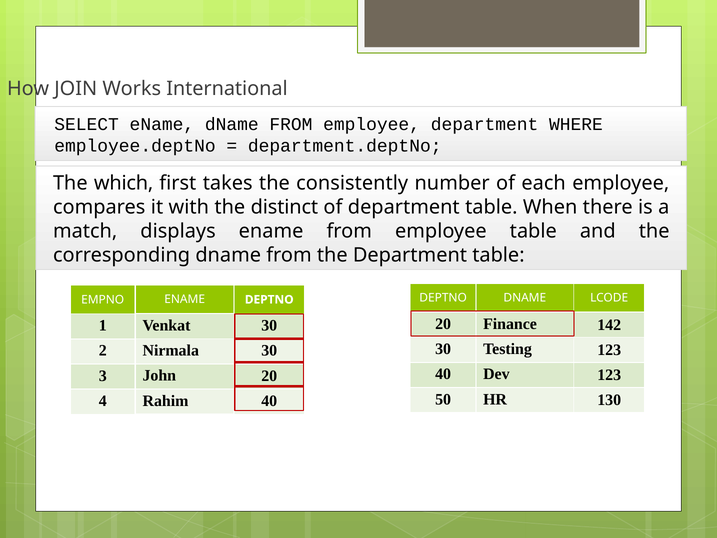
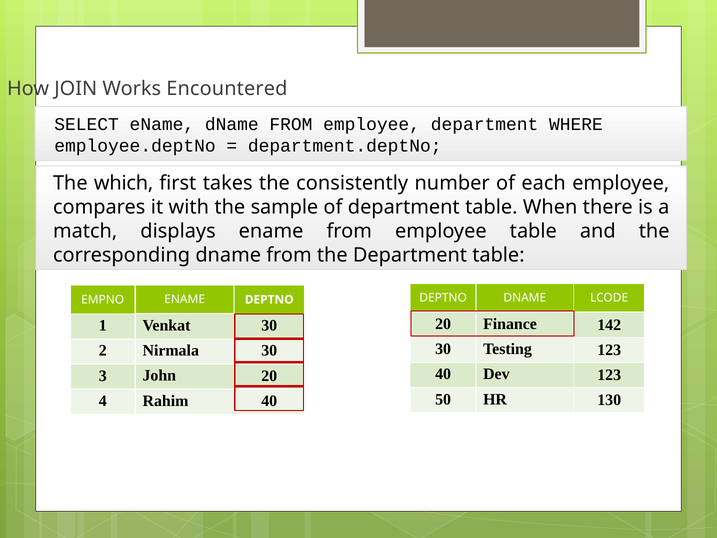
International: International -> Encountered (227, 88)
distinct: distinct -> sample (284, 207)
